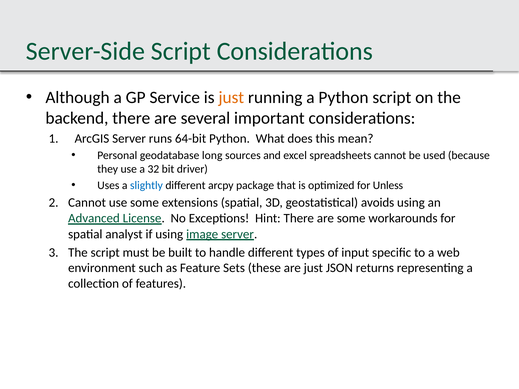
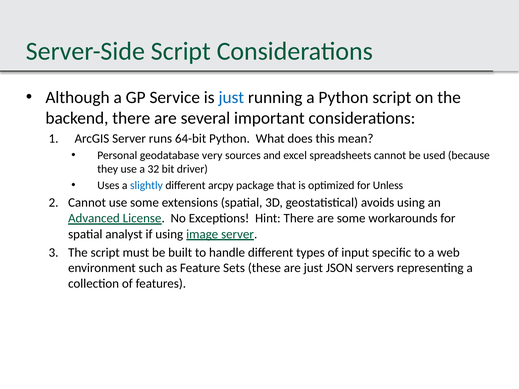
just colour: orange -> blue (231, 97)
long: long -> very (212, 155)
returns: returns -> servers (375, 268)
